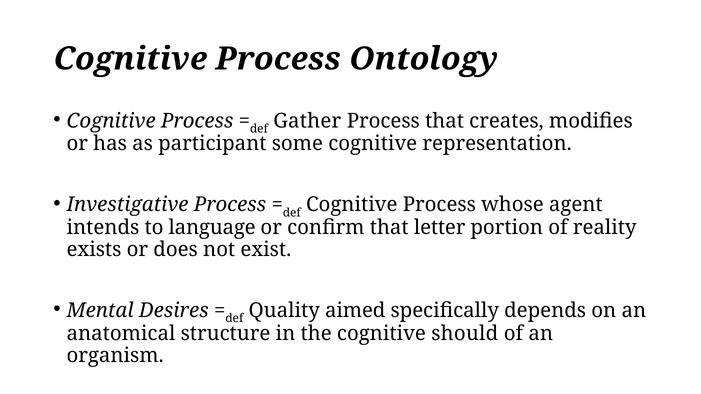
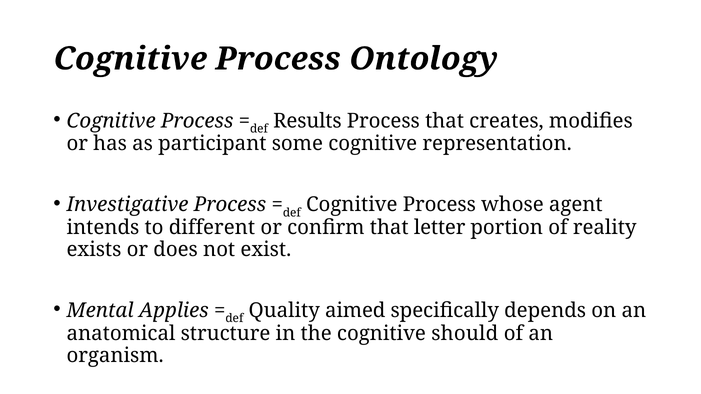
Gather: Gather -> Results (307, 121)
language: language -> different (212, 228)
Desires: Desires -> Applies (174, 311)
